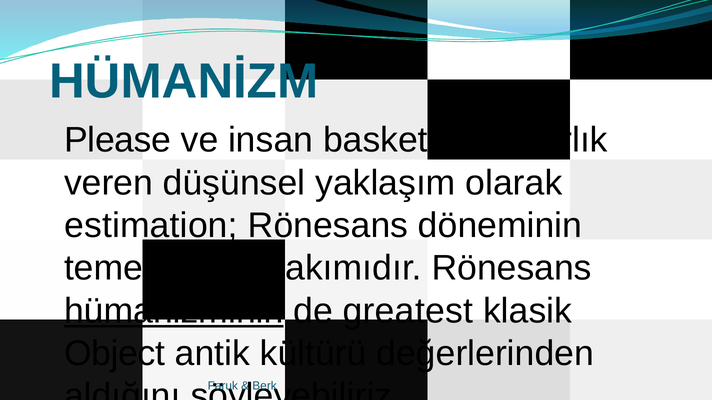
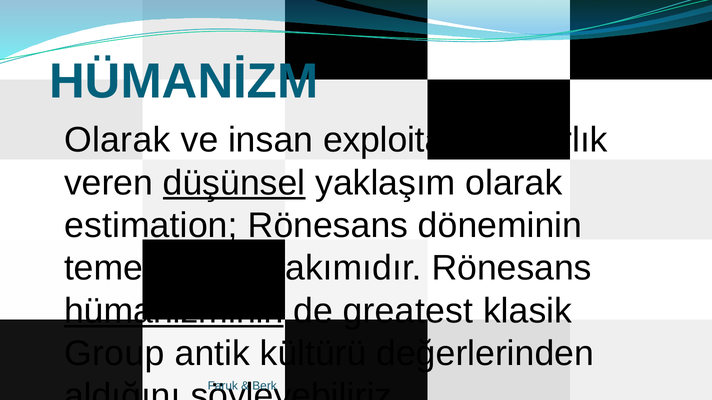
Please: Please -> Olarak (117, 140)
basketballs: basketballs -> exploitation (412, 140)
düşünsel underline: none -> present (234, 183)
Object: Object -> Group (114, 354)
